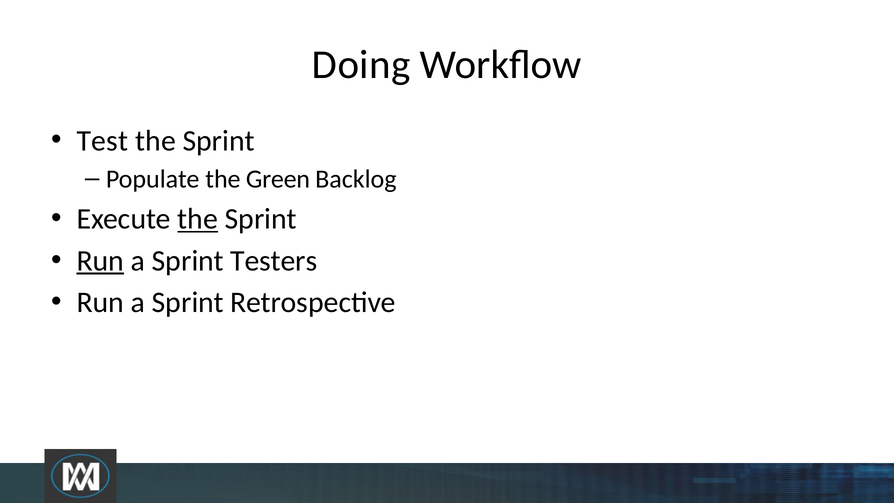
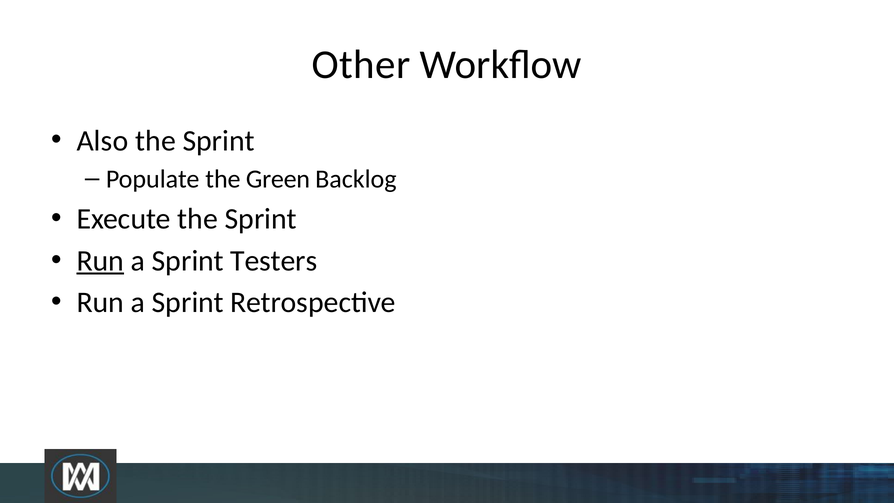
Doing: Doing -> Other (361, 65)
Test: Test -> Also (102, 141)
the underline: present -> none (198, 219)
